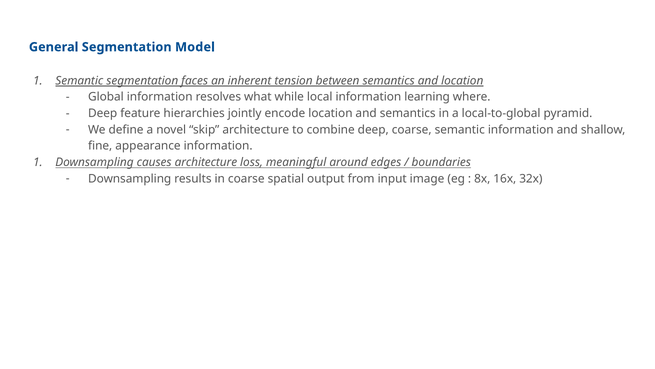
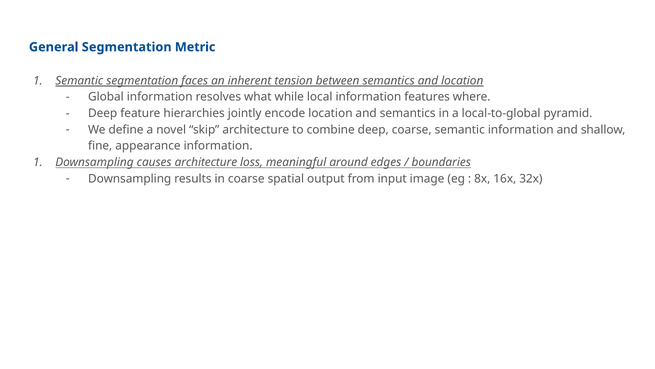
Model: Model -> Metric (195, 47)
learning: learning -> features (427, 97)
